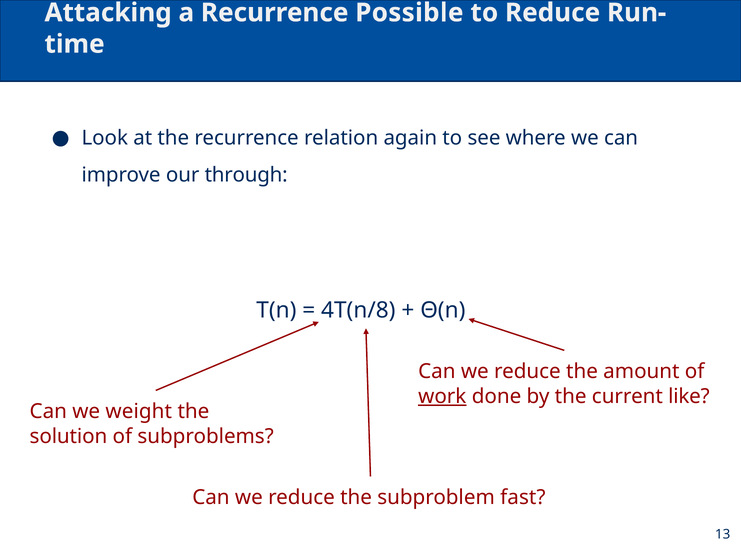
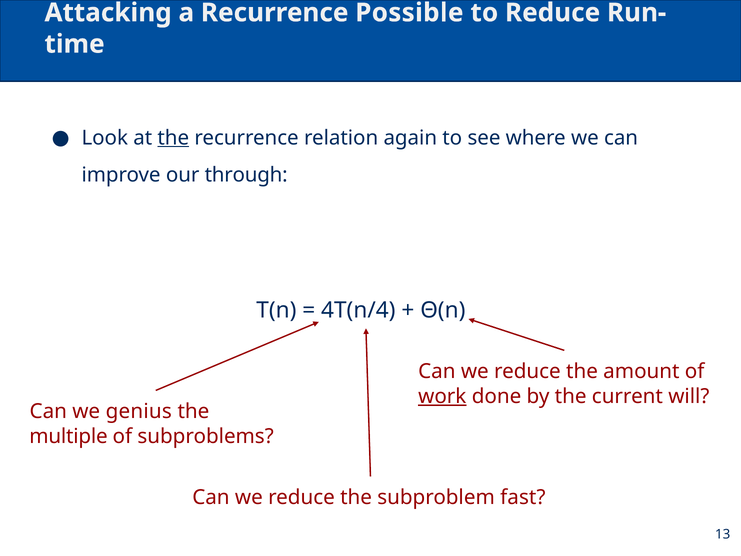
the underline: none -> present (173, 138)
4T(n/8: 4T(n/8 -> 4T(n/4 (358, 310)
like: like -> will (689, 396)
weight: weight -> genius (139, 412)
solution: solution -> multiple (69, 436)
